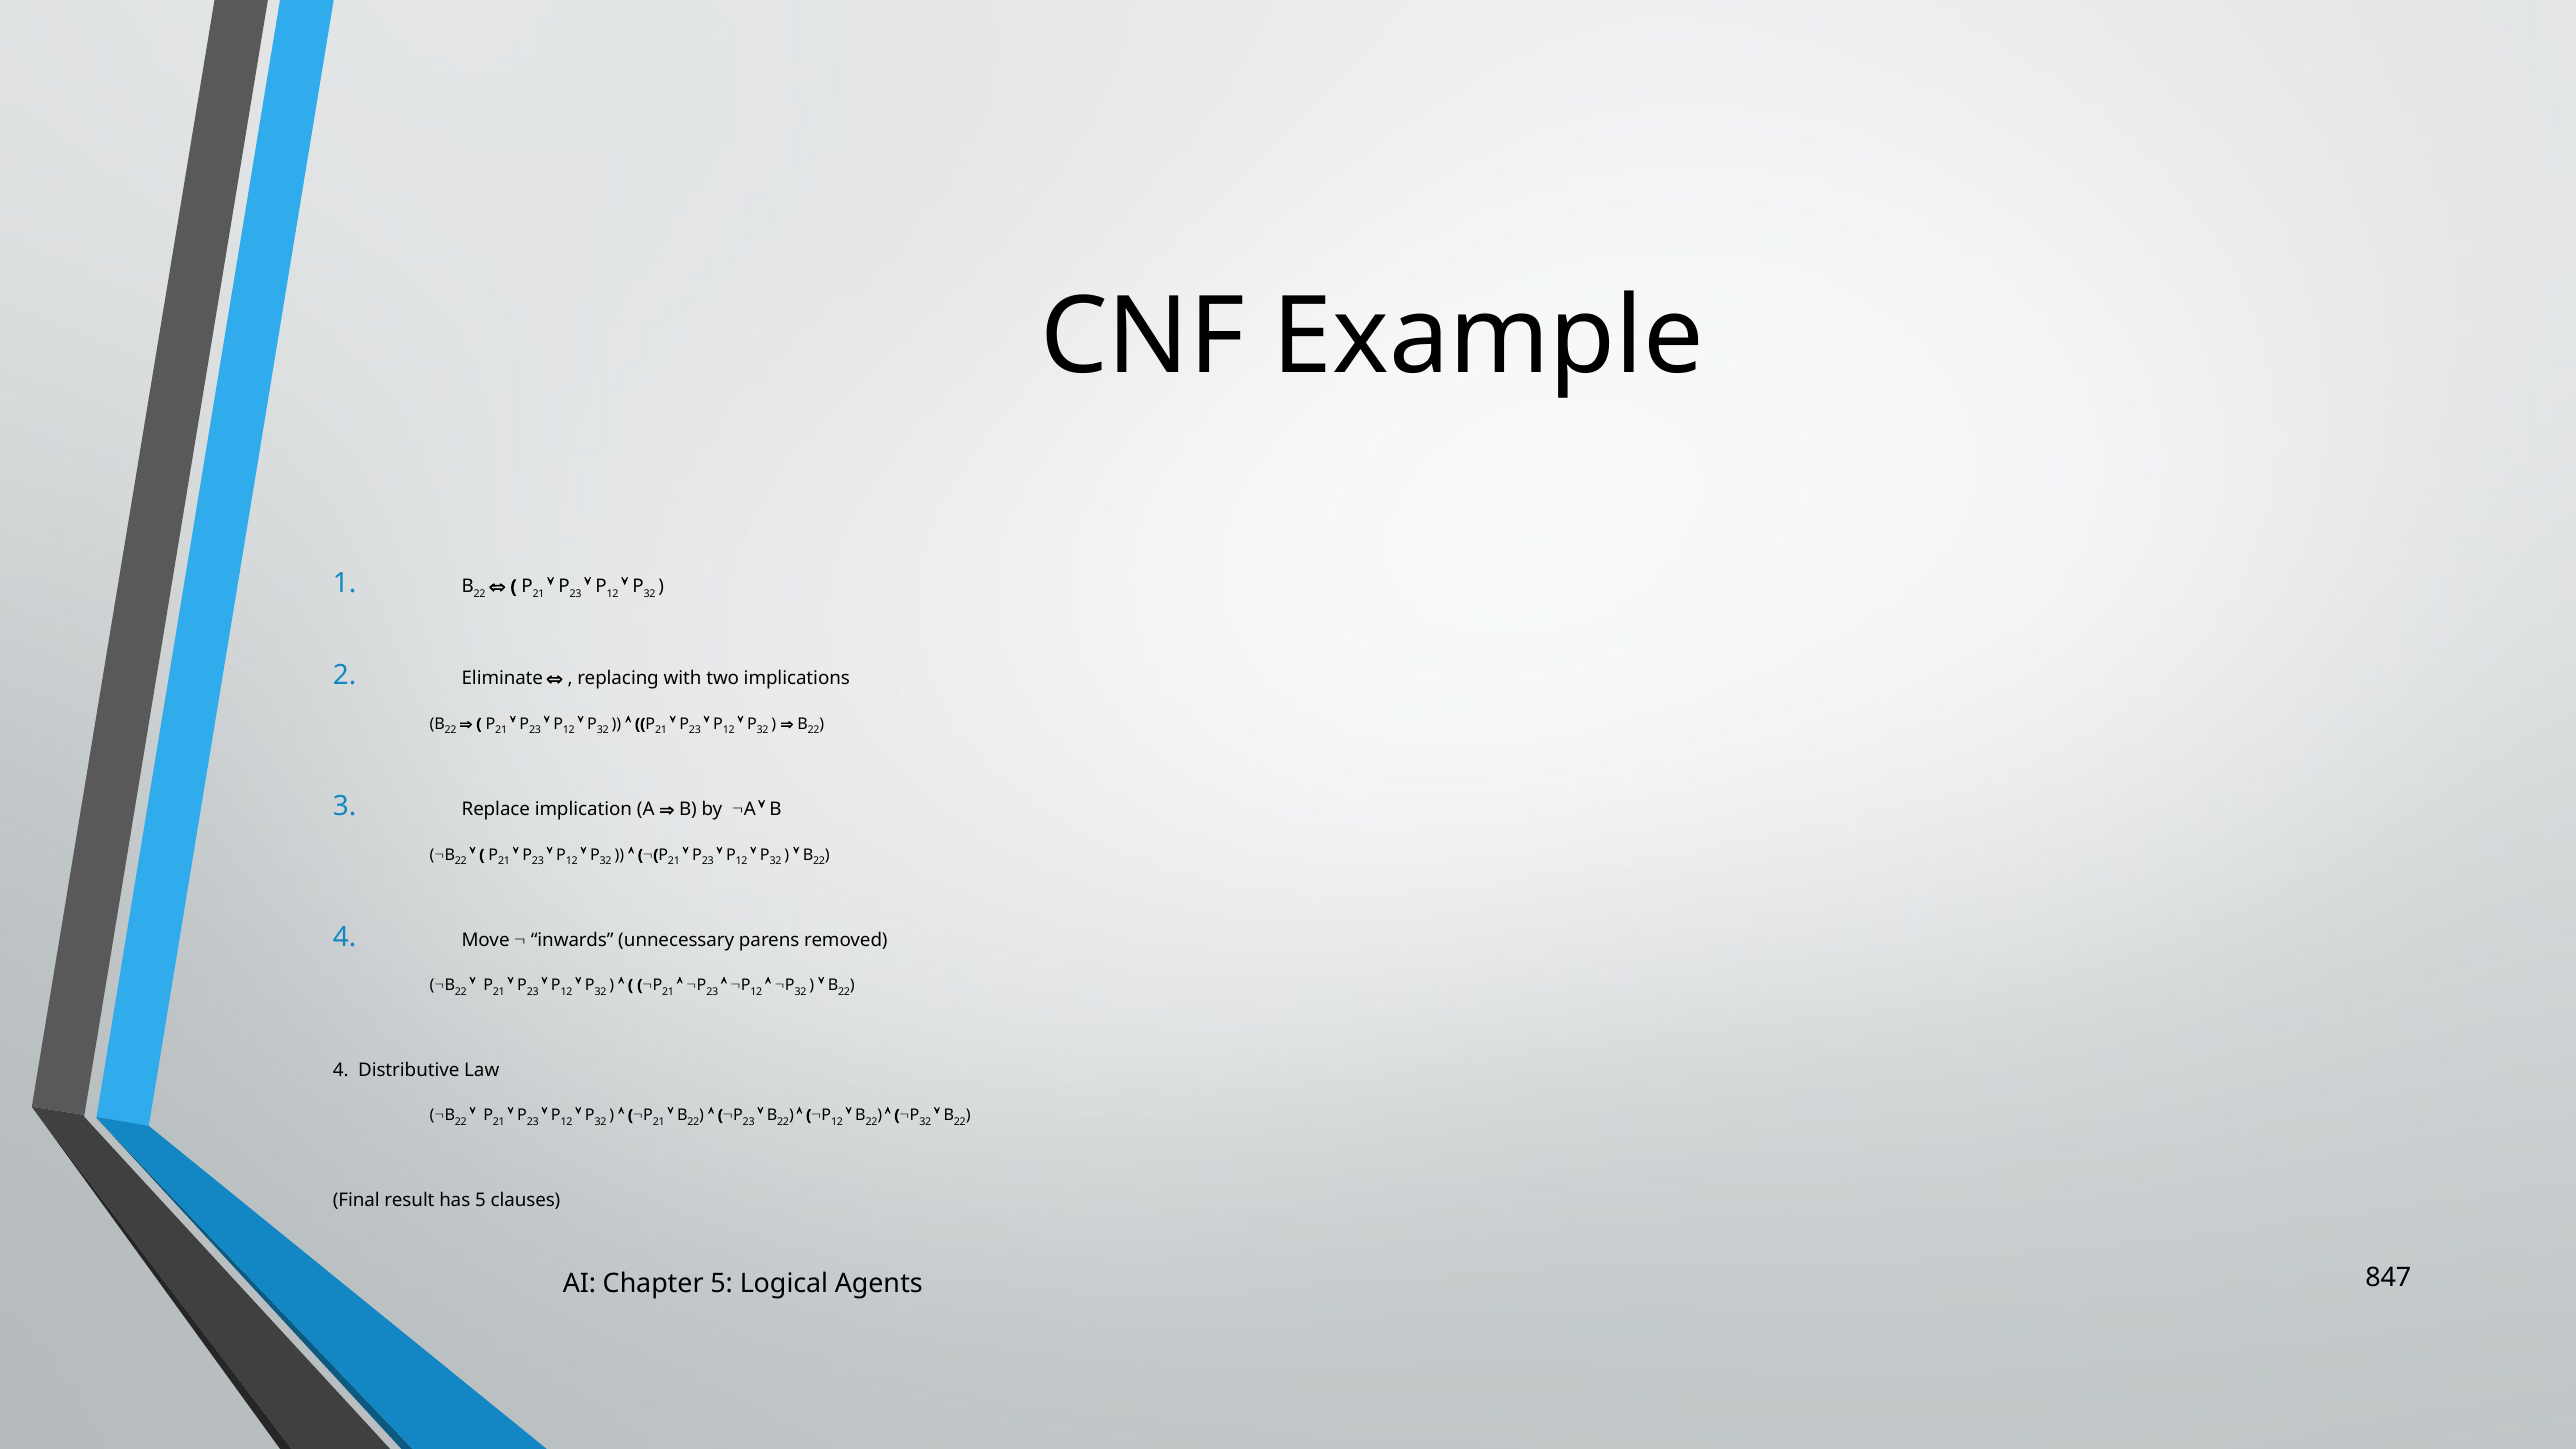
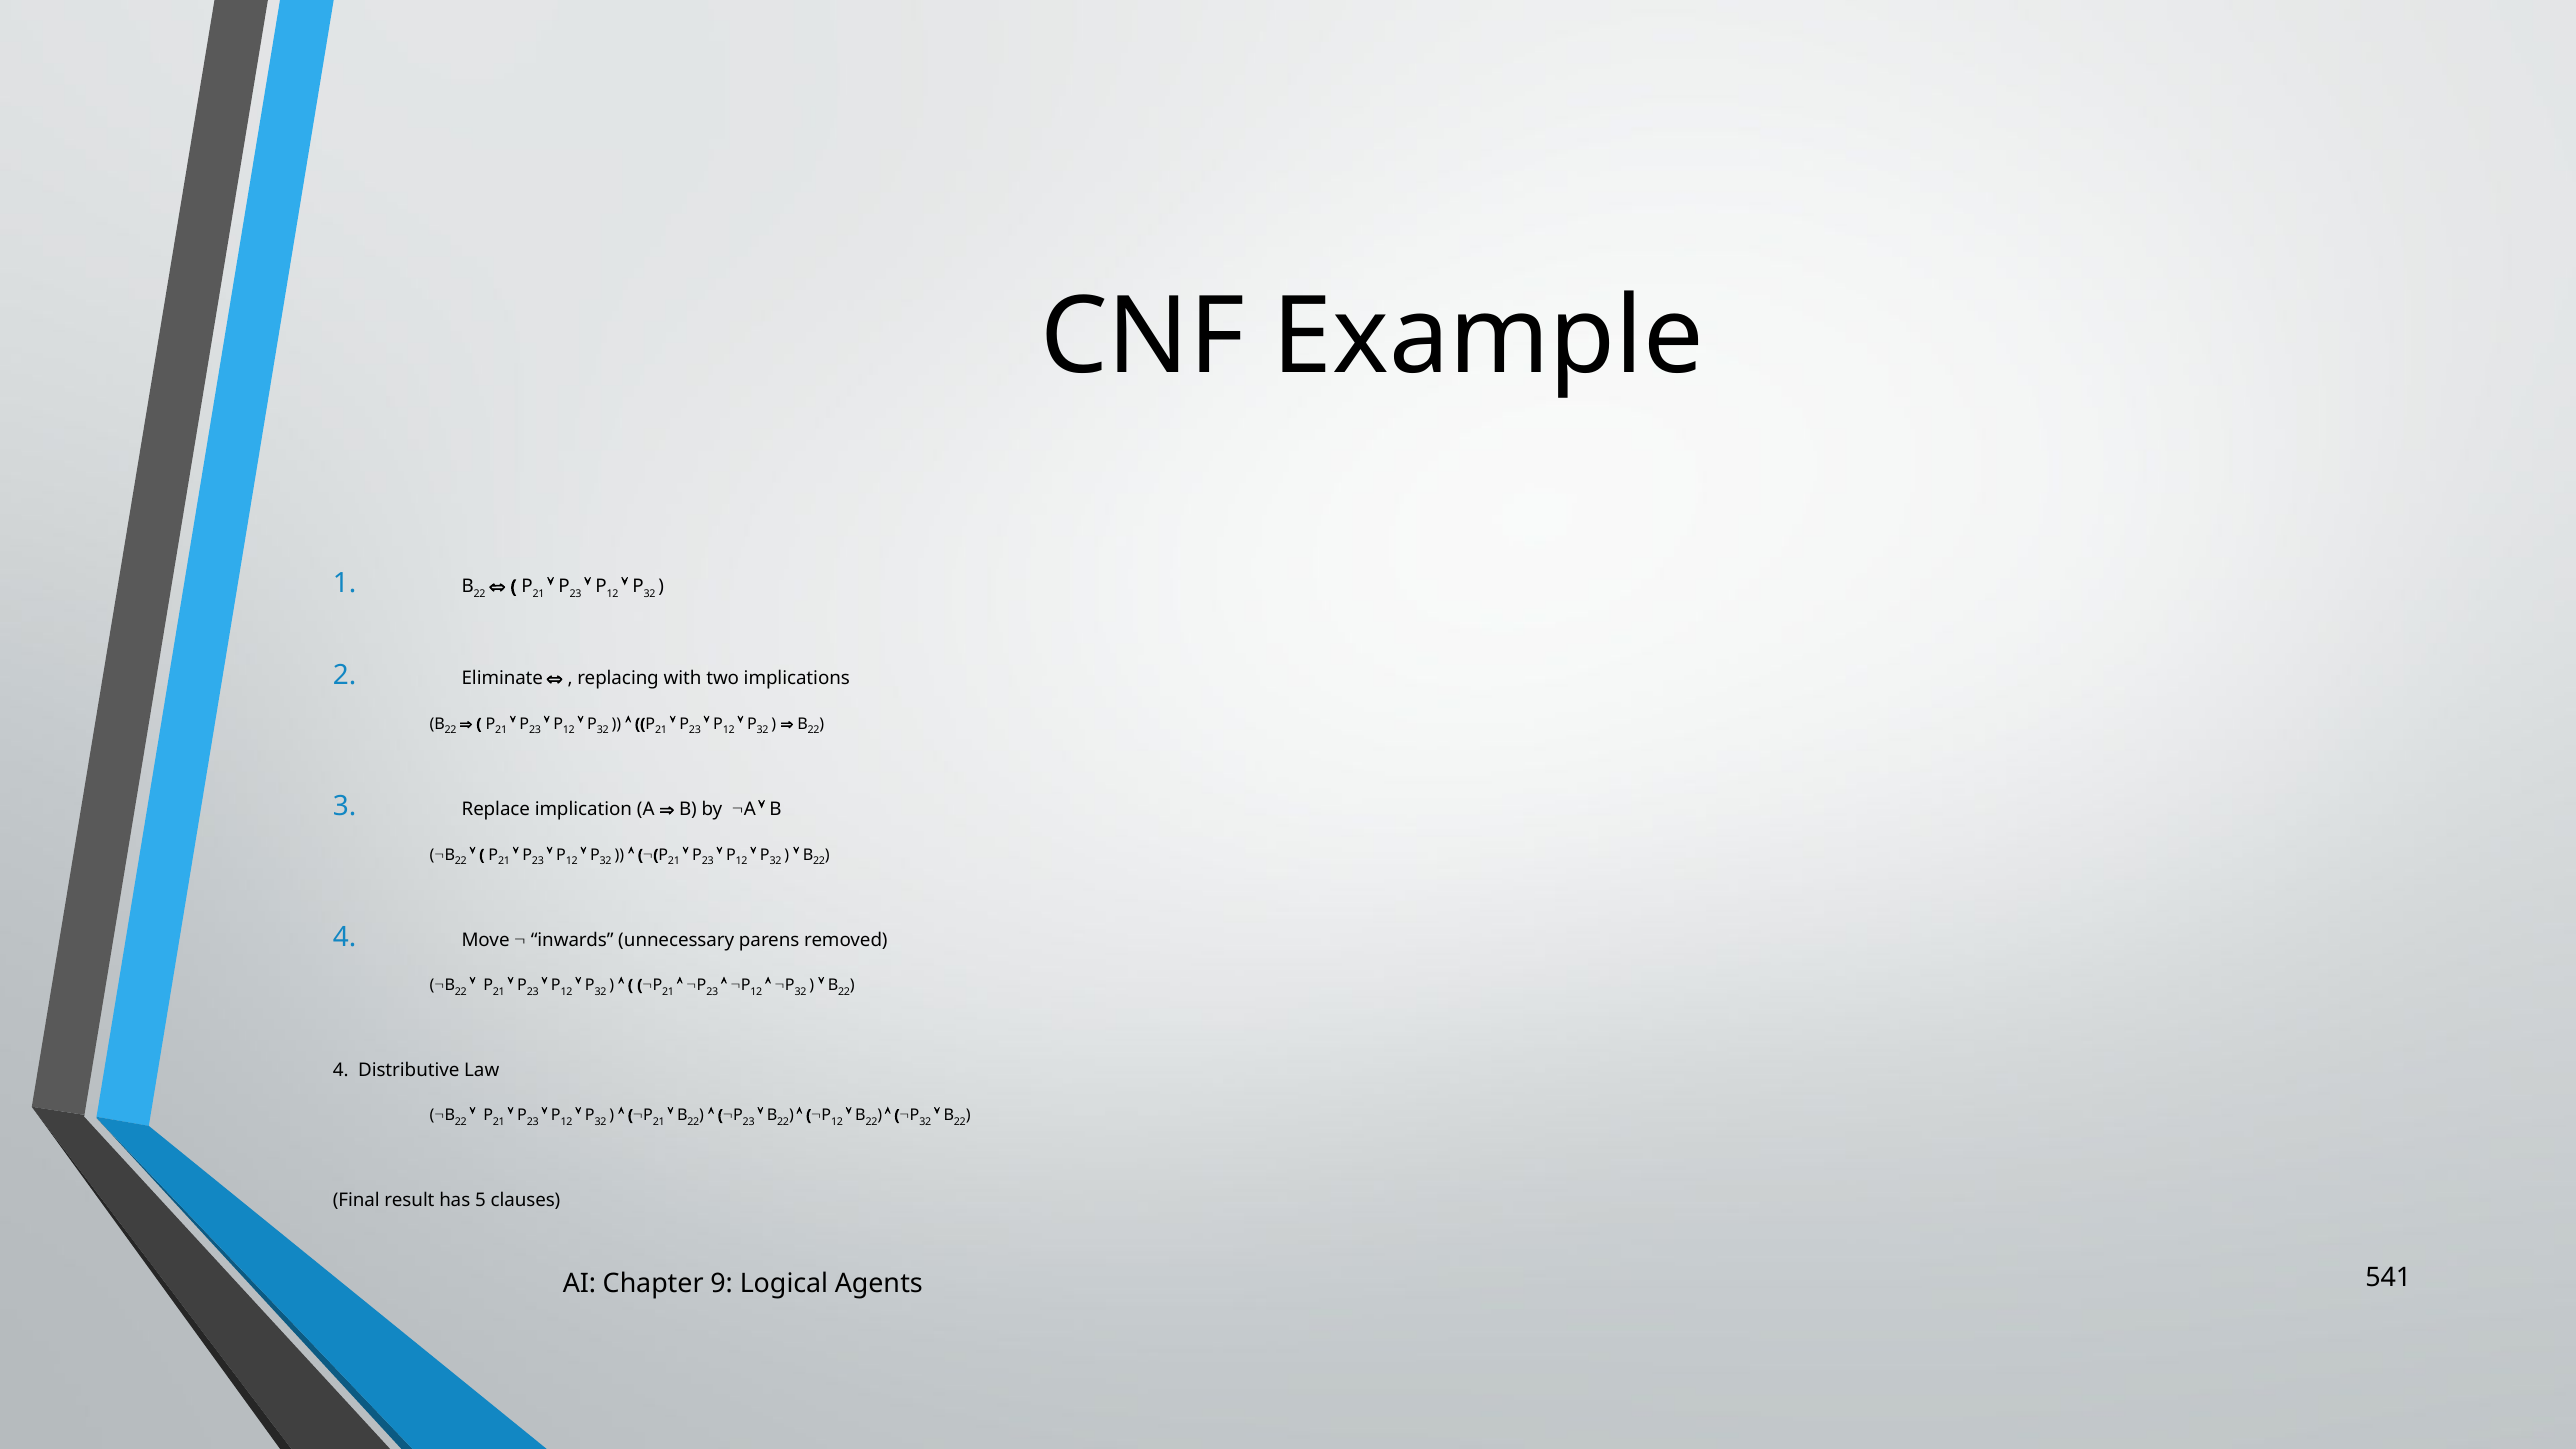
Chapter 5: 5 -> 9 (722, 1283)
847: 847 -> 541 (2388, 1278)
